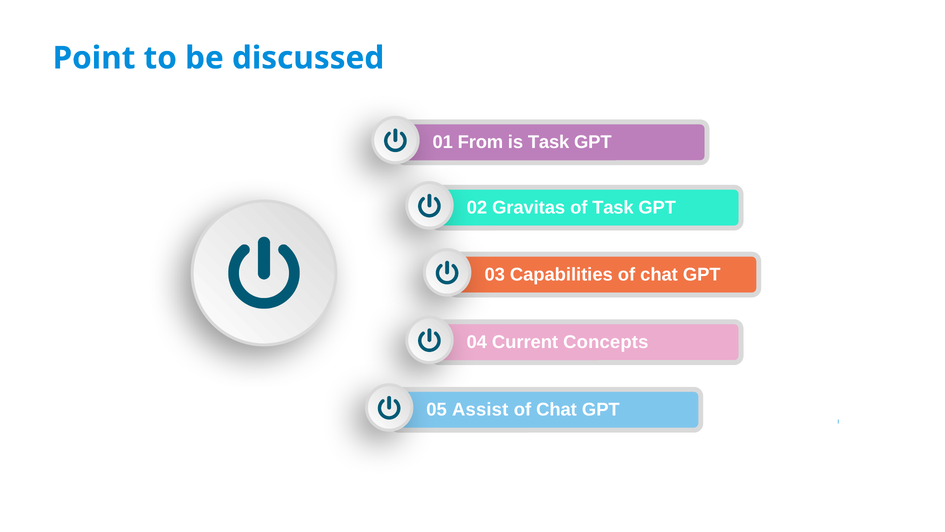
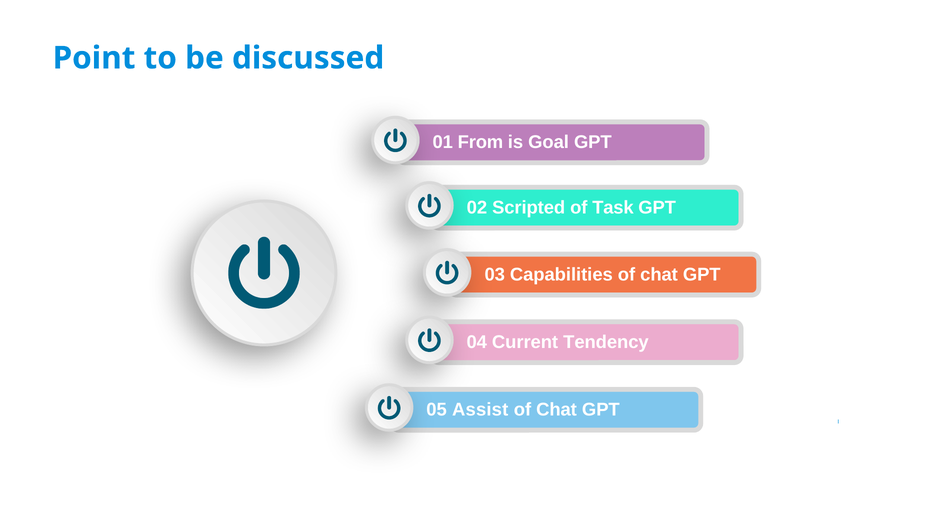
is Task: Task -> Goal (549, 142)
Gravitas: Gravitas -> Scripted (529, 207)
Concepts: Concepts -> Tendency (606, 342)
